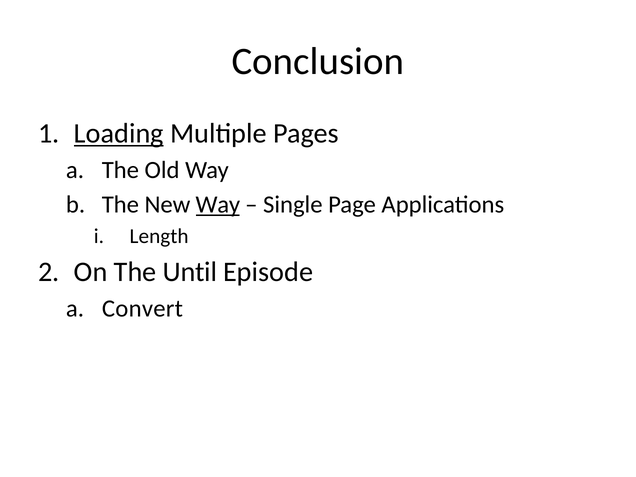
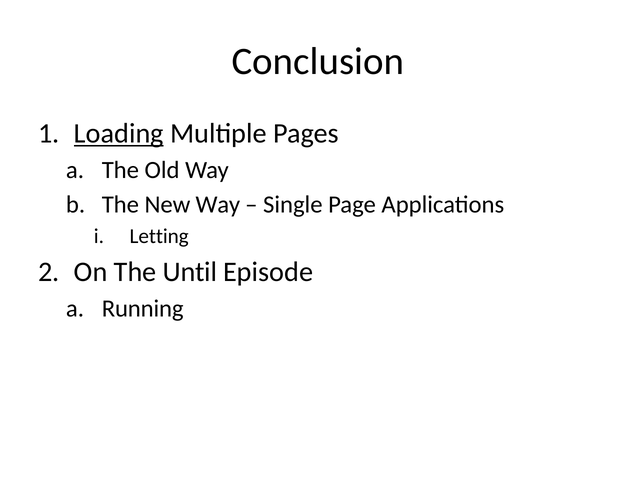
Way underline: present -> none (218, 204)
Length: Length -> Letting (159, 236)
Convert: Convert -> Running (143, 308)
